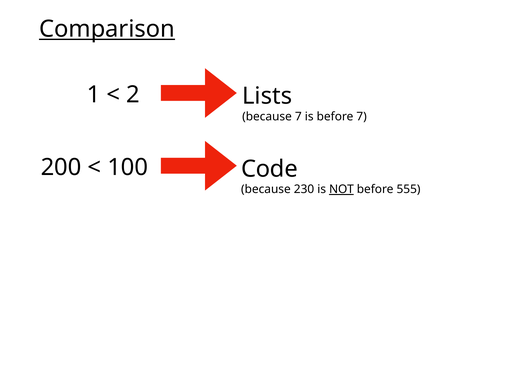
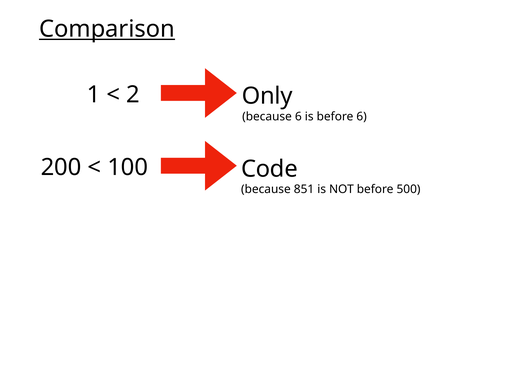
Lists: Lists -> Only (267, 96)
because 7: 7 -> 6 (298, 117)
before 7: 7 -> 6 (362, 117)
230: 230 -> 851 (304, 190)
NOT underline: present -> none (341, 190)
555: 555 -> 500 (408, 190)
